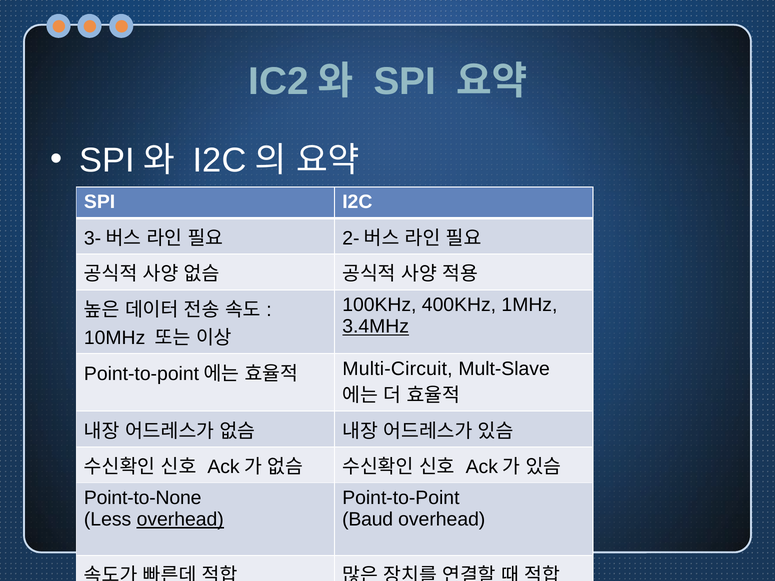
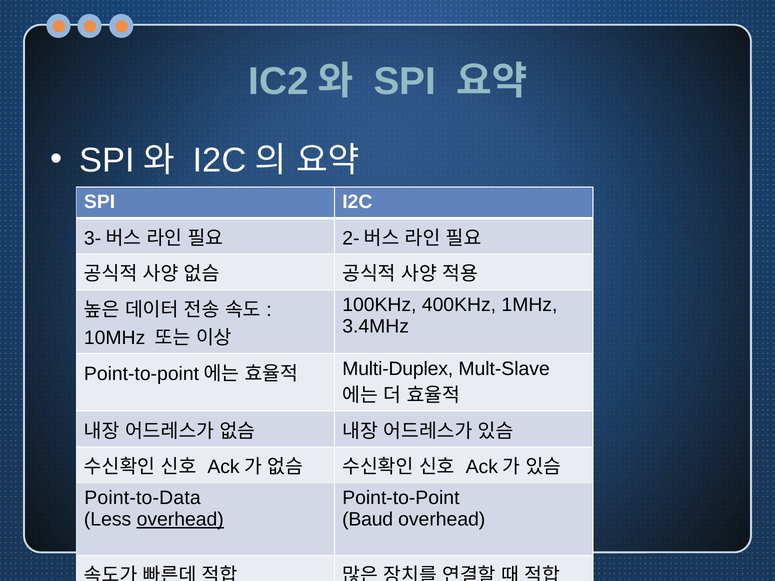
3.4MHz underline: present -> none (376, 327)
Multi-Circuit: Multi-Circuit -> Multi-Duplex (398, 369)
Point-to-None: Point-to-None -> Point-to-Data (143, 498)
